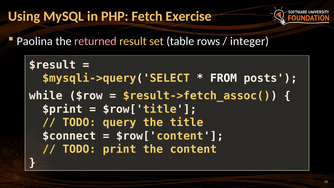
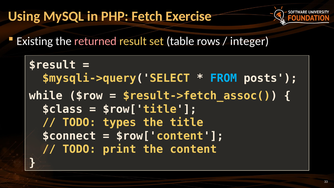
Paolina: Paolina -> Existing (35, 41)
FROM colour: white -> light blue (224, 78)
$print: $print -> $class (62, 109)
query: query -> types (119, 122)
